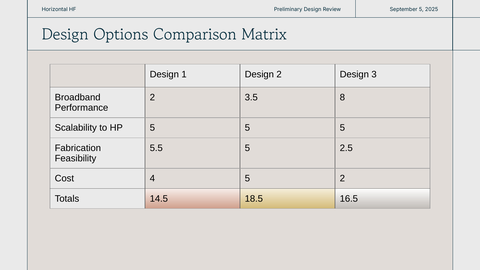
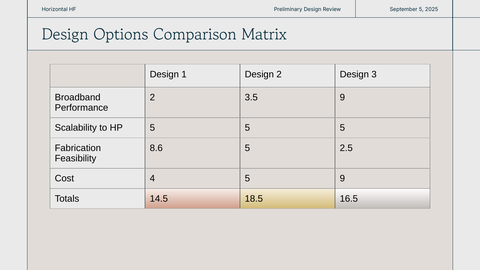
3.5 8: 8 -> 9 (342, 97)
5.5: 5.5 -> 8.6 (156, 148)
5 2: 2 -> 9 (342, 179)
